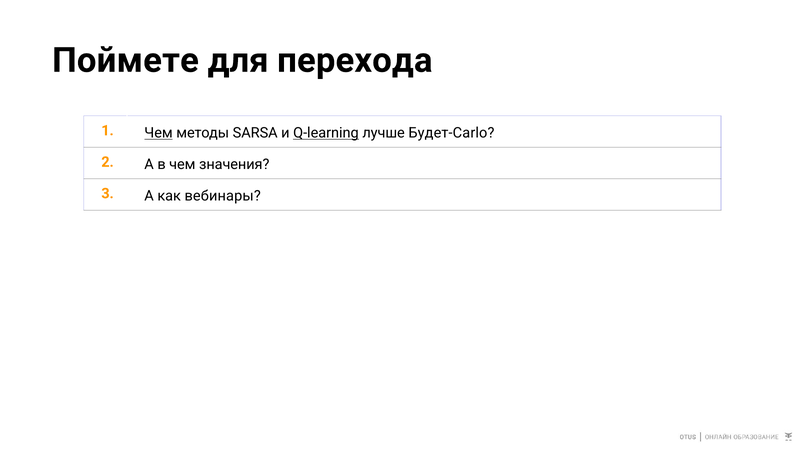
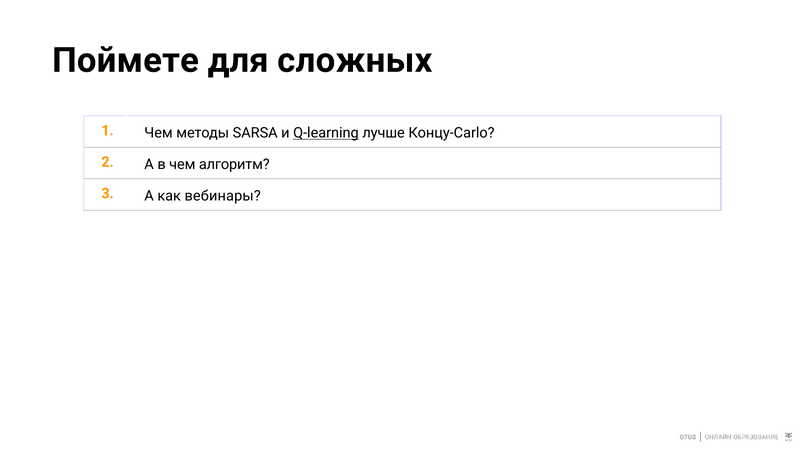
перехода: перехода -> сложных (355, 60)
Чем underline: present -> none (159, 133)
Будет-Carlo: Будет-Carlo -> Концу-Carlo (451, 133)
значения: значения -> алгоритм (234, 164)
